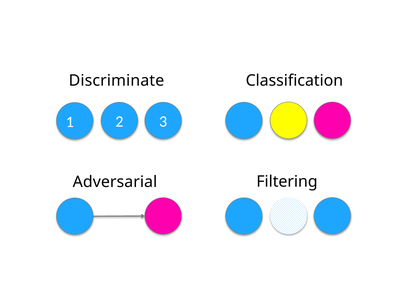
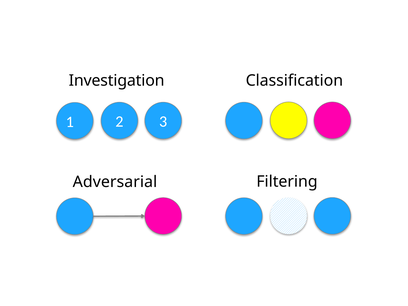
Discriminate: Discriminate -> Investigation (117, 81)
